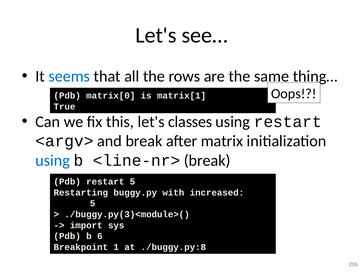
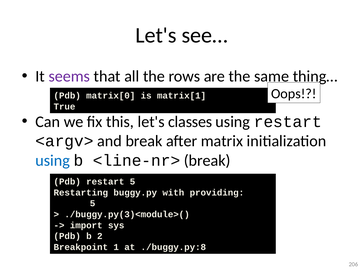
seems colour: blue -> purple (69, 76)
increased: increased -> providing (217, 192)
6: 6 -> 2 (100, 236)
